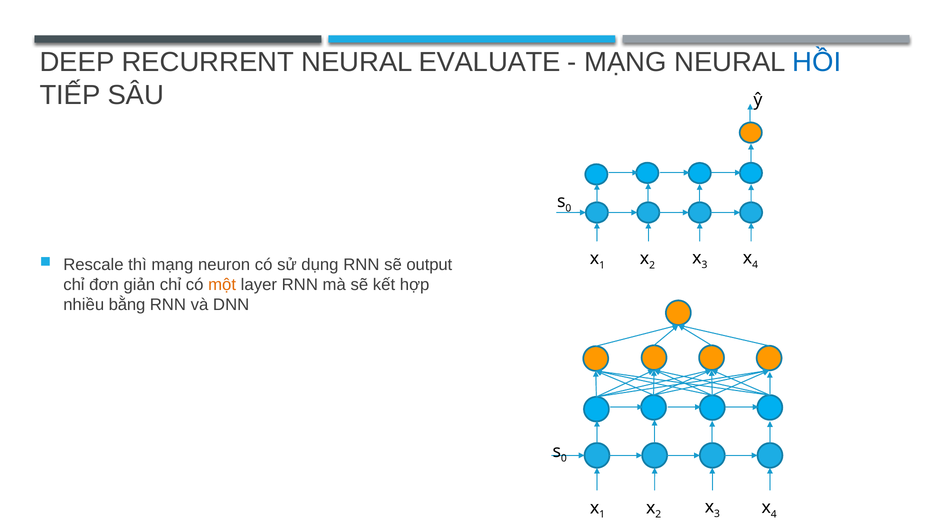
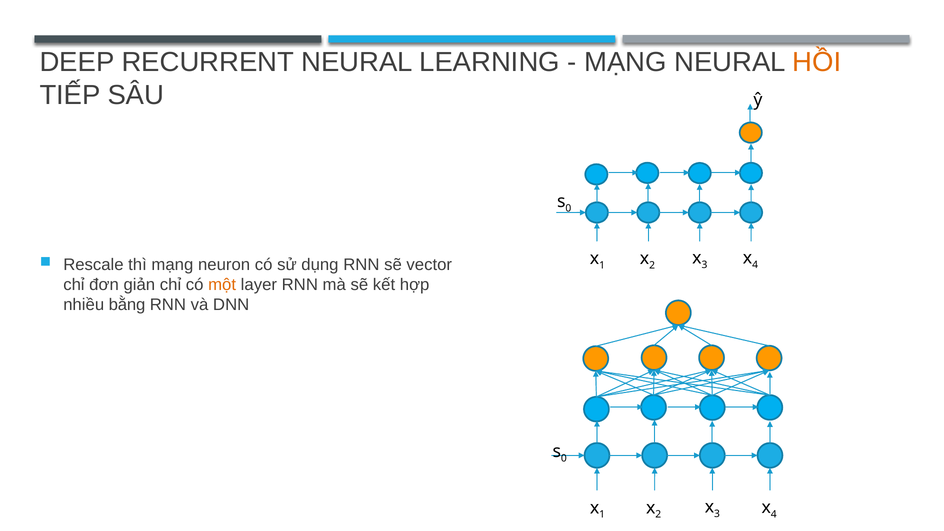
EVALUATE: EVALUATE -> LEARNING (490, 62)
HỒI colour: blue -> orange (817, 62)
output: output -> vector (429, 265)
